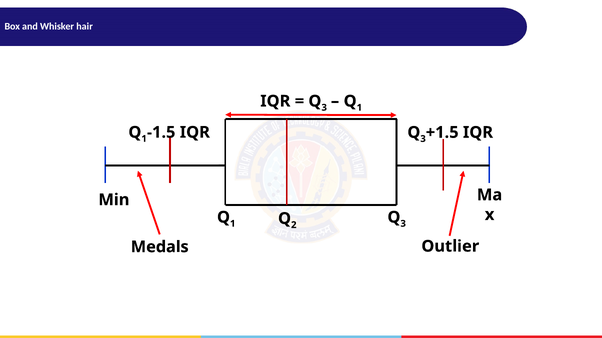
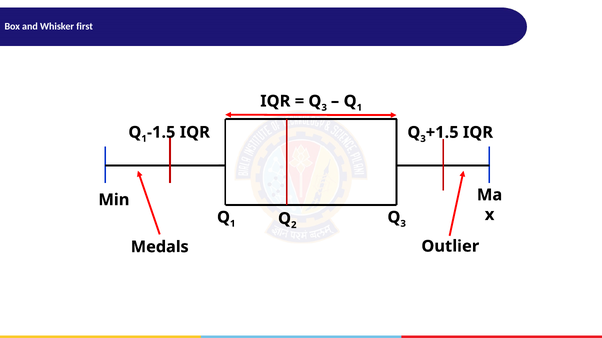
hair: hair -> first (85, 26)
